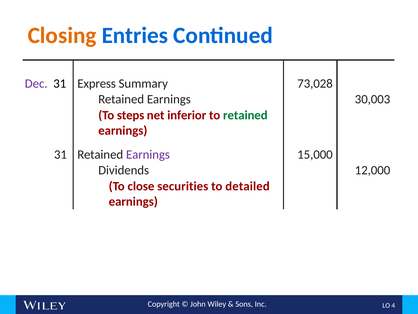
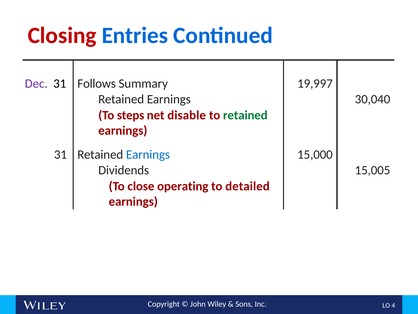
Closing colour: orange -> red (62, 36)
Express: Express -> Follows (97, 84)
73,028: 73,028 -> 19,997 (315, 84)
30,003: 30,003 -> 30,040 (373, 99)
inferior: inferior -> disable (187, 115)
Earnings colour: purple -> blue (148, 154)
12,000: 12,000 -> 15,005 (373, 170)
securities: securities -> operating (183, 186)
